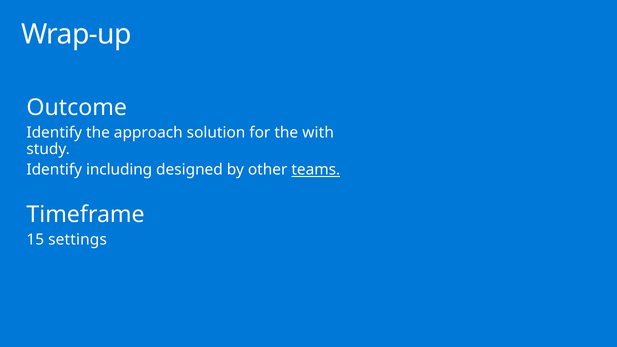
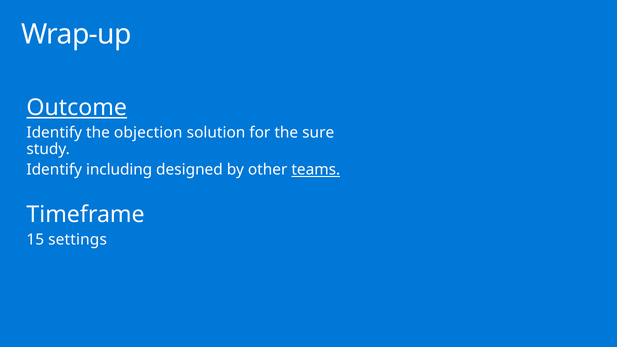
Outcome underline: none -> present (77, 108)
approach: approach -> objection (148, 133)
with: with -> sure (318, 133)
